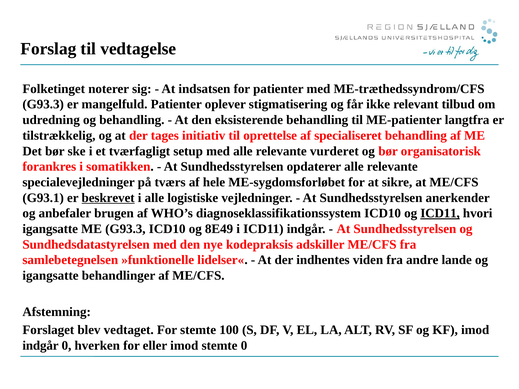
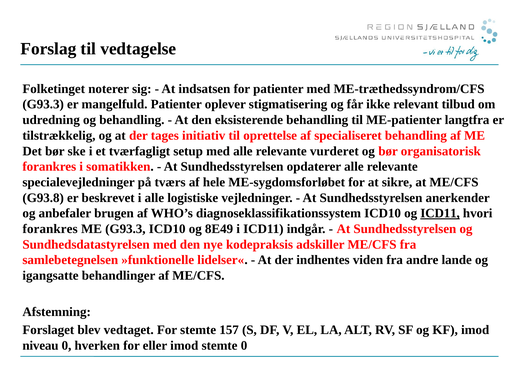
G93.1: G93.1 -> G93.8 (43, 198)
beskrevet underline: present -> none (108, 198)
igangsatte: igangsatte -> forankres (50, 229)
100: 100 -> 157 (229, 330)
indgår: indgår -> niveau (40, 346)
